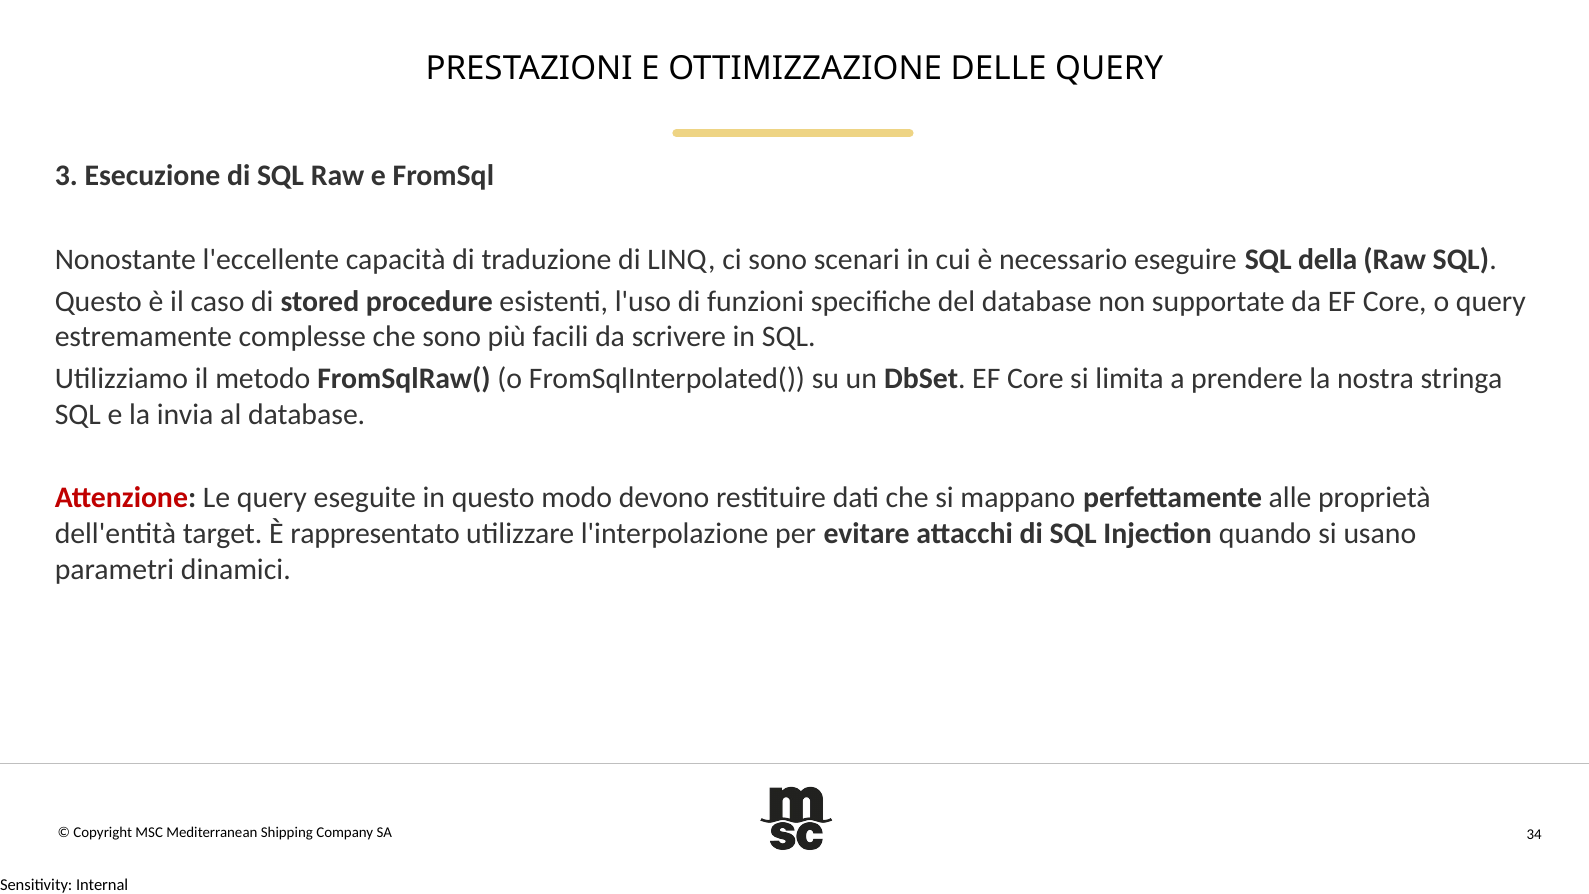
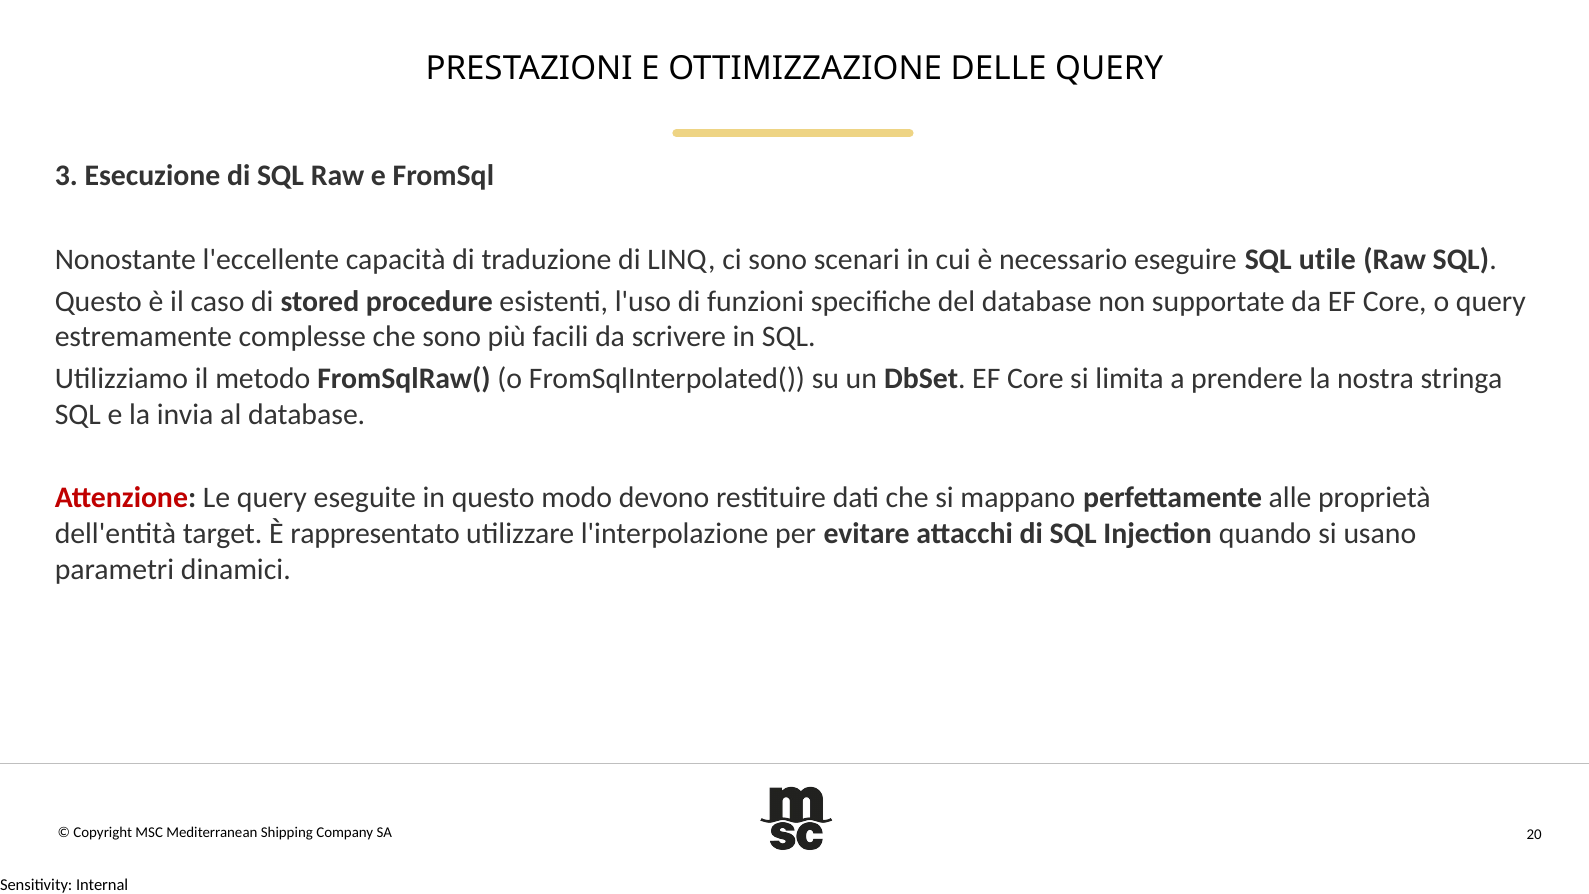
della: della -> utile (1327, 259)
34: 34 -> 20 (1534, 834)
